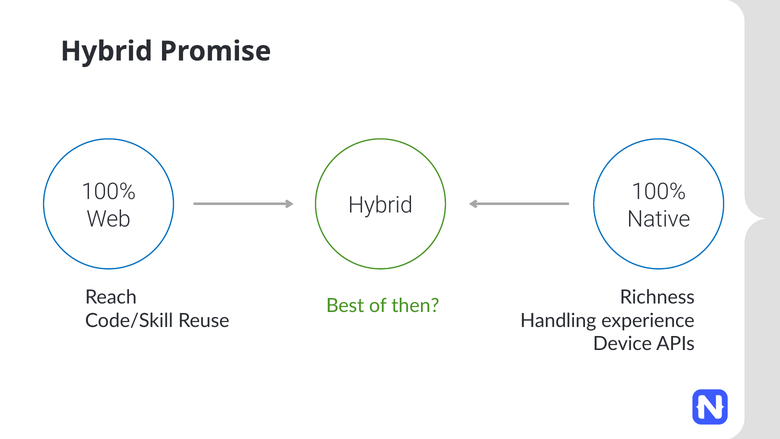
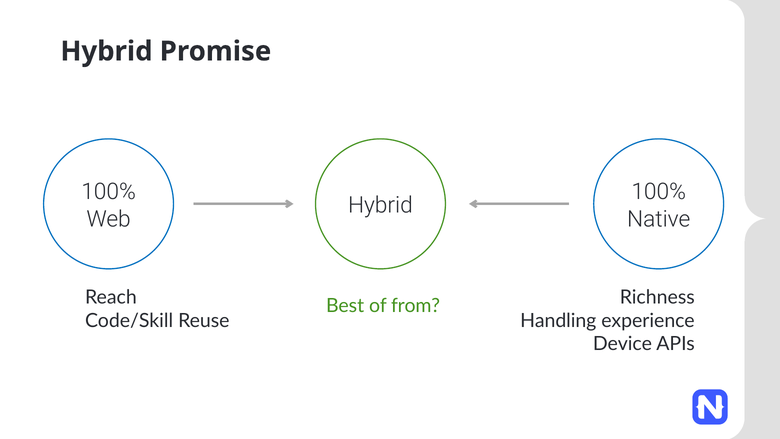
then: then -> from (416, 306)
